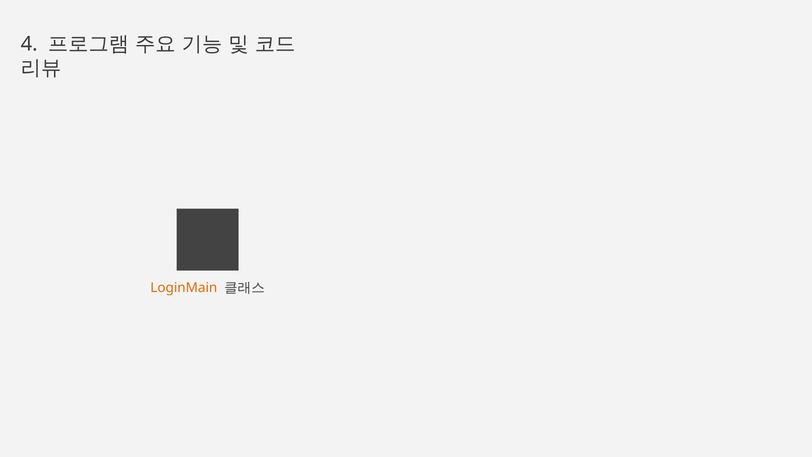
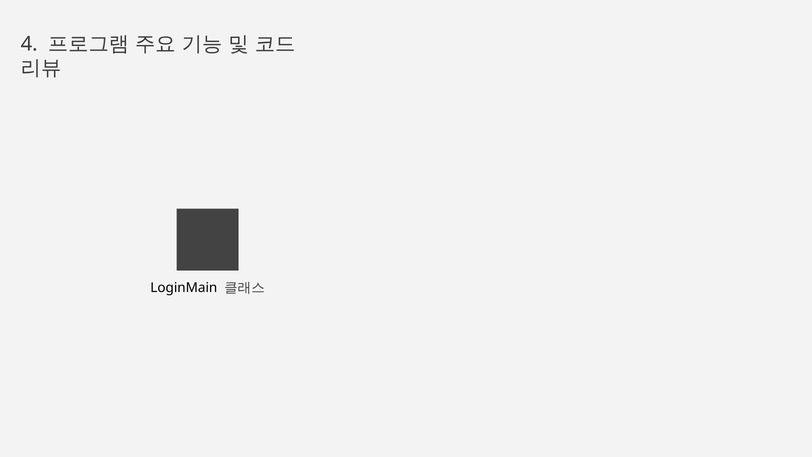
LoginMain colour: orange -> black (184, 288)
